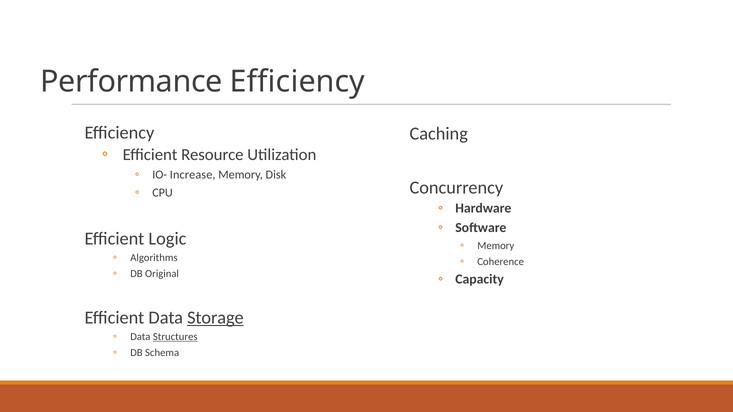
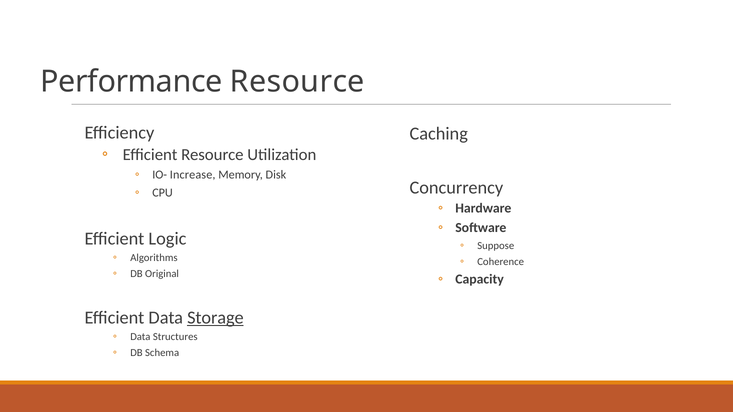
Performance Efficiency: Efficiency -> Resource (297, 82)
Memory: Memory -> Suppose (496, 246)
Structures underline: present -> none (175, 337)
